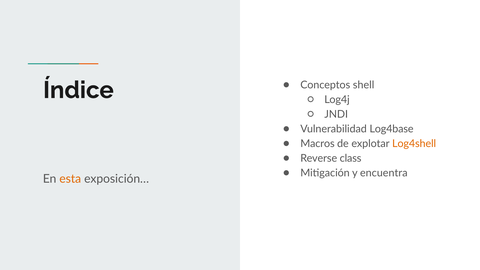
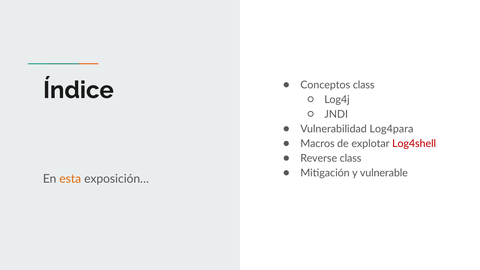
Conceptos shell: shell -> class (364, 85)
Log4base: Log4base -> Log4para (391, 129)
Log4shell colour: orange -> red (414, 144)
encuentra: encuentra -> vulnerable (384, 173)
